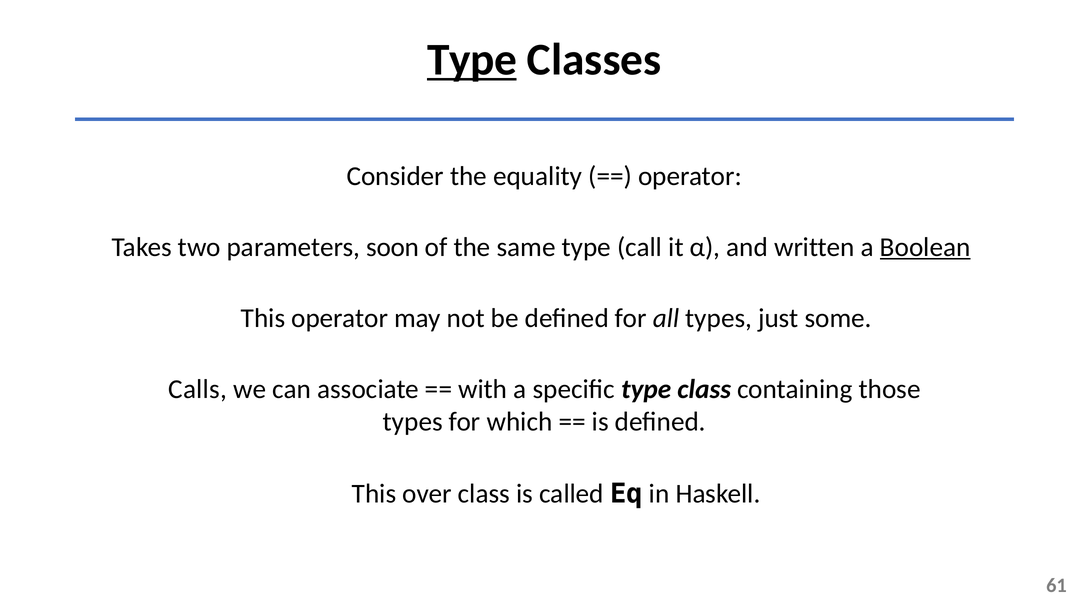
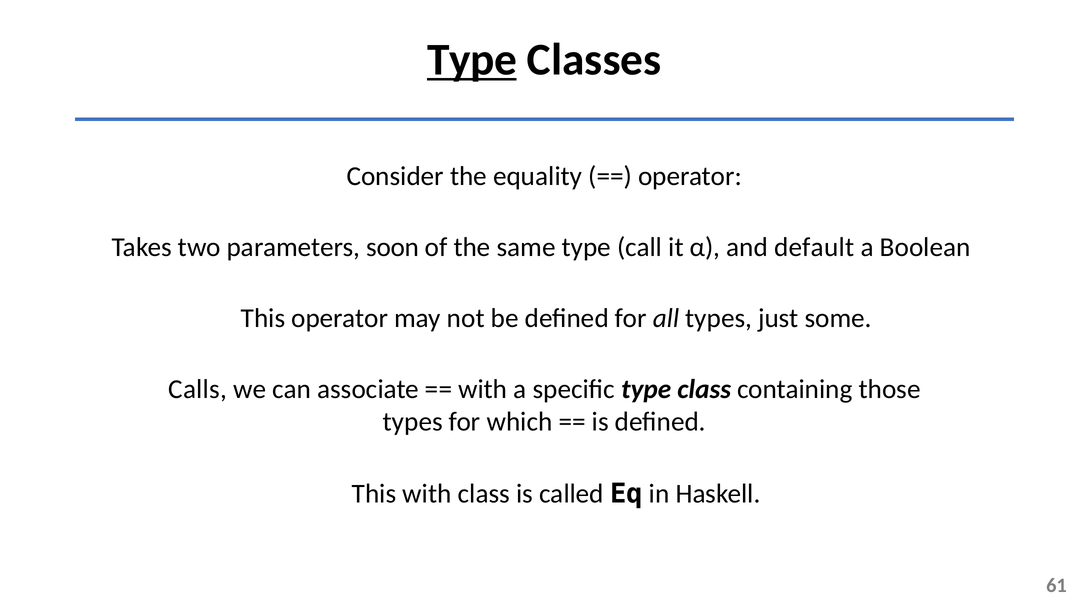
written: written -> default (814, 247)
Boolean underline: present -> none (925, 247)
This over: over -> with (427, 493)
